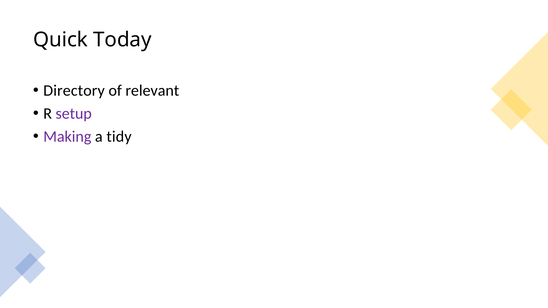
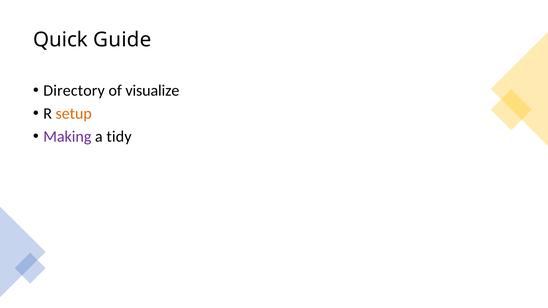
Today: Today -> Guide (122, 40)
relevant: relevant -> visualize (152, 91)
setup colour: purple -> orange (74, 114)
